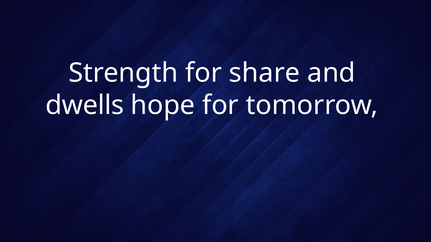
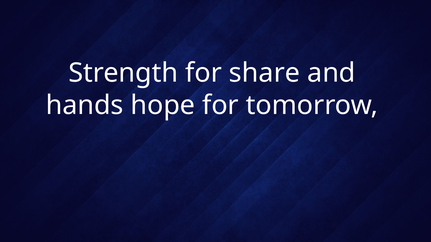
dwells: dwells -> hands (85, 106)
